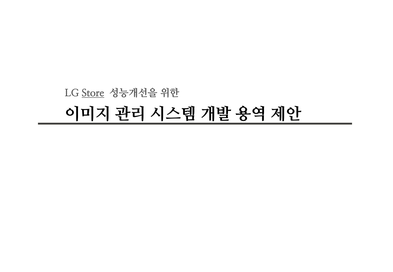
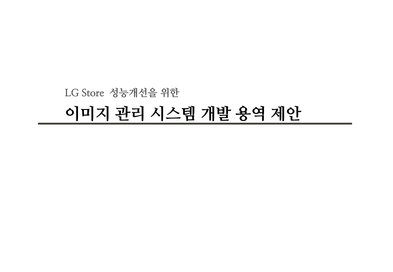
Store underline: present -> none (93, 93)
